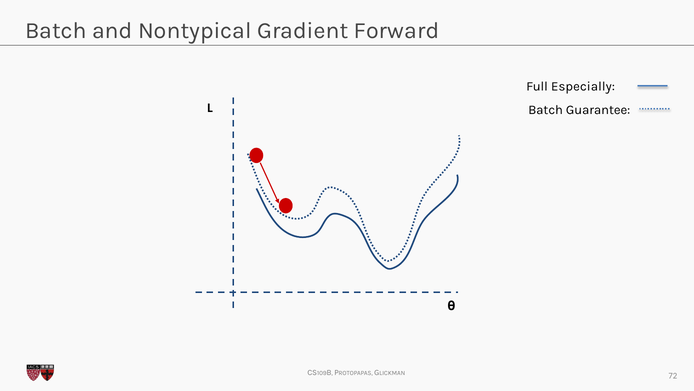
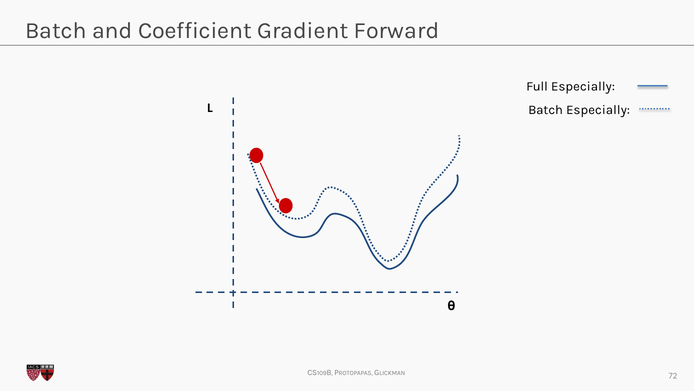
Nontypical: Nontypical -> Coefficient (195, 30)
Batch Guarantee: Guarantee -> Especially (598, 110)
